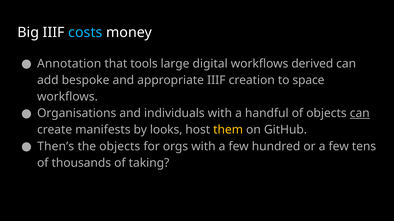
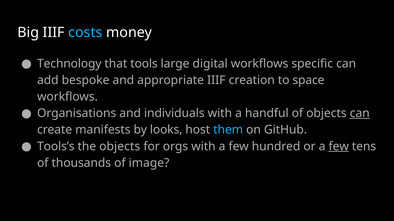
Annotation: Annotation -> Technology (69, 64)
derived: derived -> specific (312, 64)
them colour: yellow -> light blue (228, 130)
Then’s: Then’s -> Tools’s (56, 147)
few underline: none -> present (339, 147)
taking: taking -> image (149, 163)
